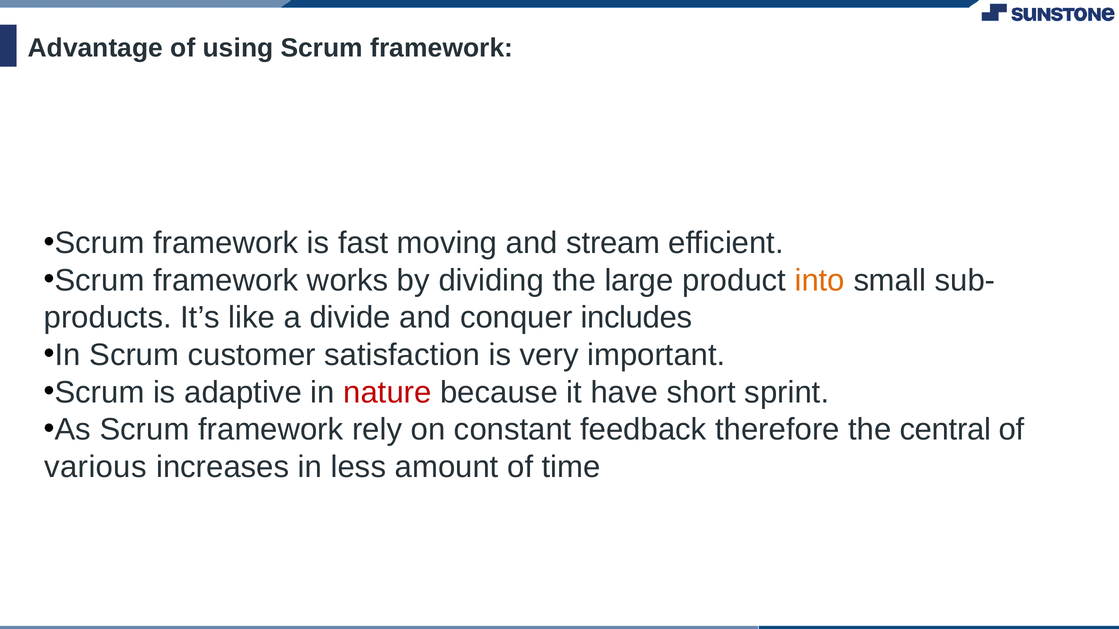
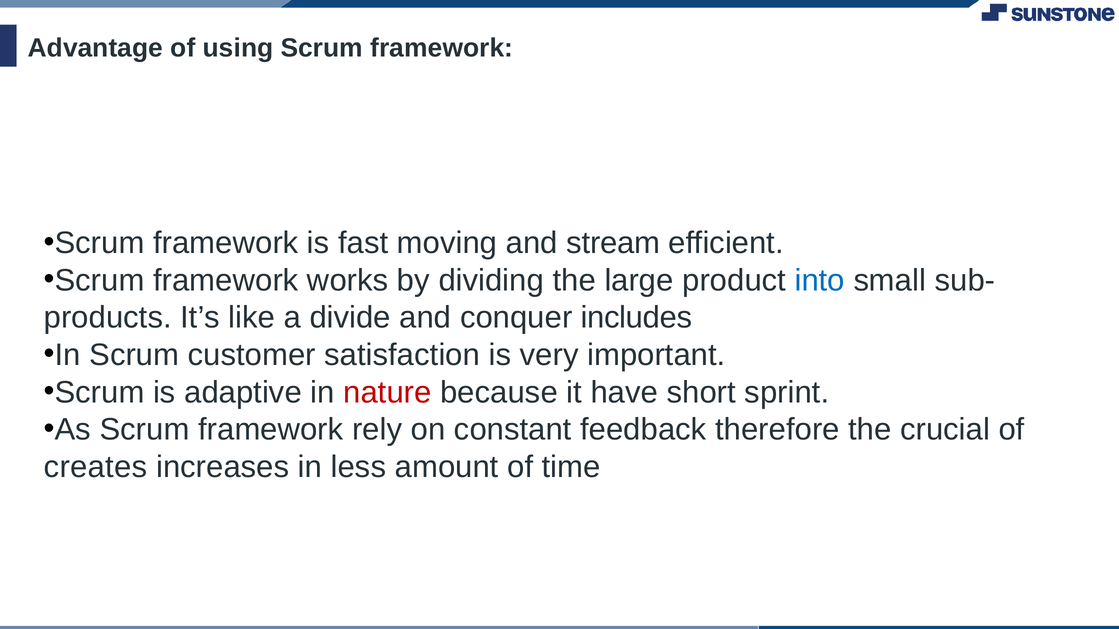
into colour: orange -> blue (820, 281)
central: central -> crucial (945, 430)
various: various -> creates (96, 467)
